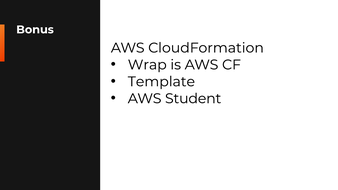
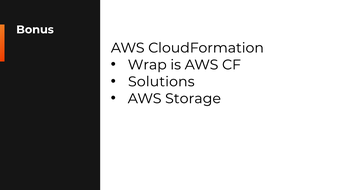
Template: Template -> Solutions (161, 82)
Student: Student -> Storage (193, 99)
